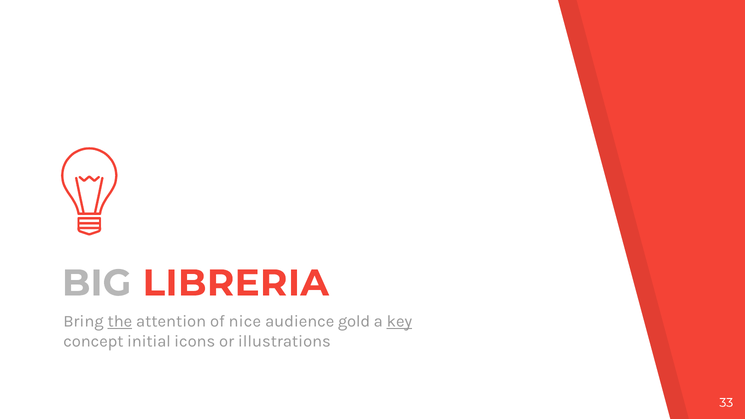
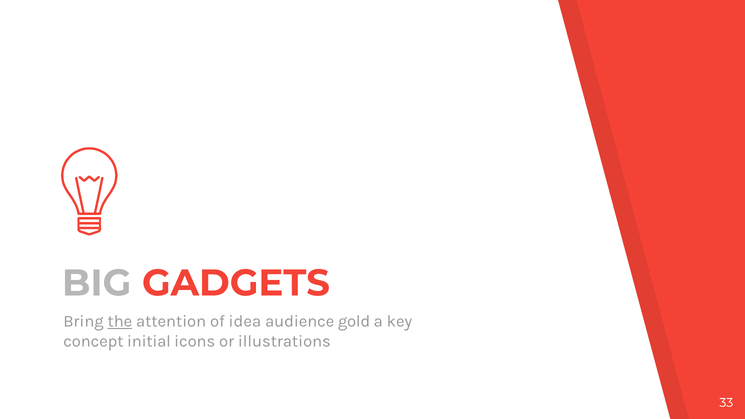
LIBRERIA: LIBRERIA -> GADGETS (236, 283)
nice: nice -> idea (245, 321)
key underline: present -> none (399, 321)
